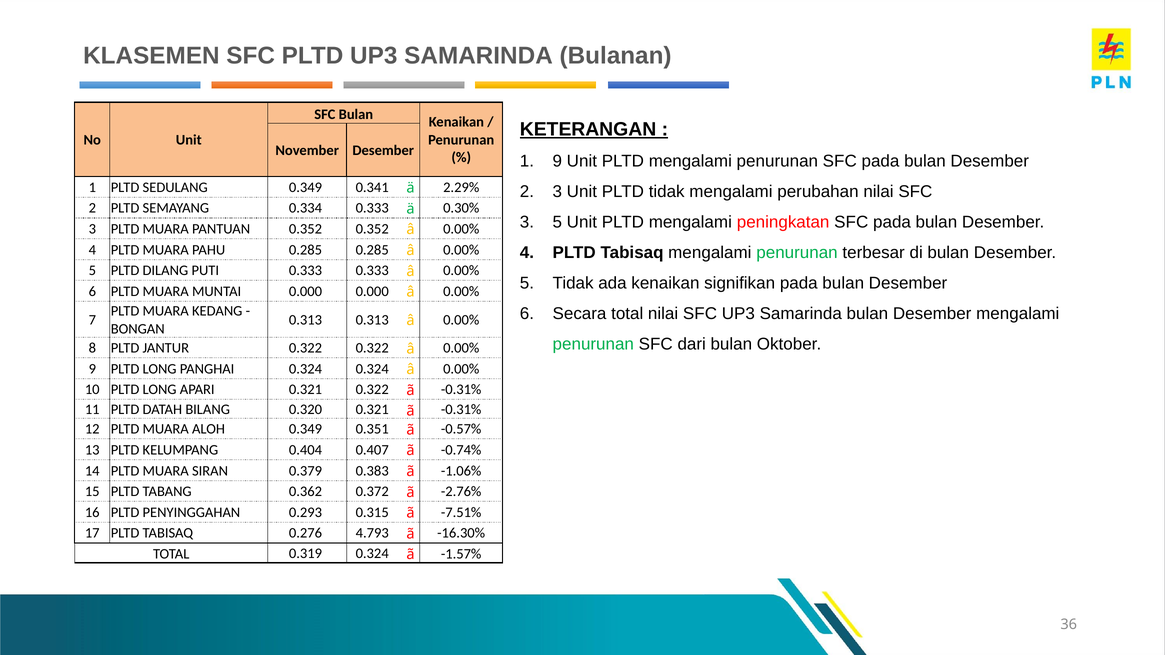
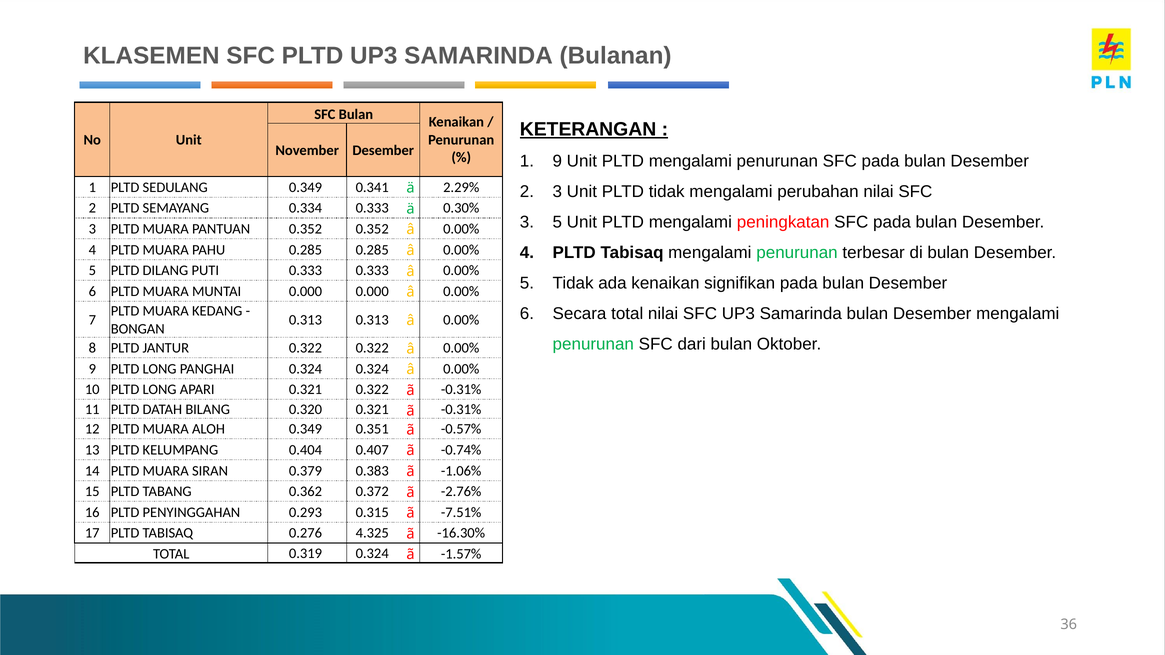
4.793: 4.793 -> 4.325 (372, 533)
